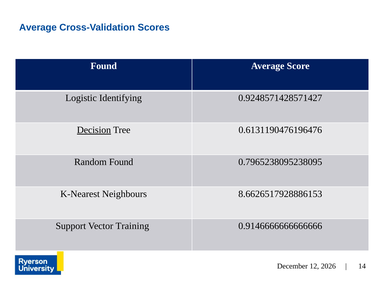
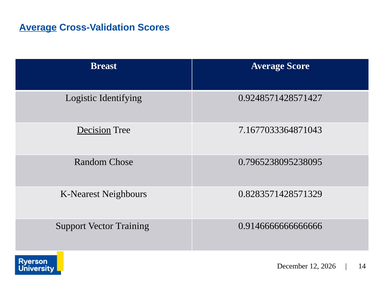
Average underline: none -> present (38, 27)
Found: Found -> Breast (104, 66)
0.6131190476196476: 0.6131190476196476 -> 7.1677033364871043 (280, 130)
Random Found: Found -> Chose (121, 162)
8.6626517928886153: 8.6626517928886153 -> 0.8283571428571329 (280, 194)
